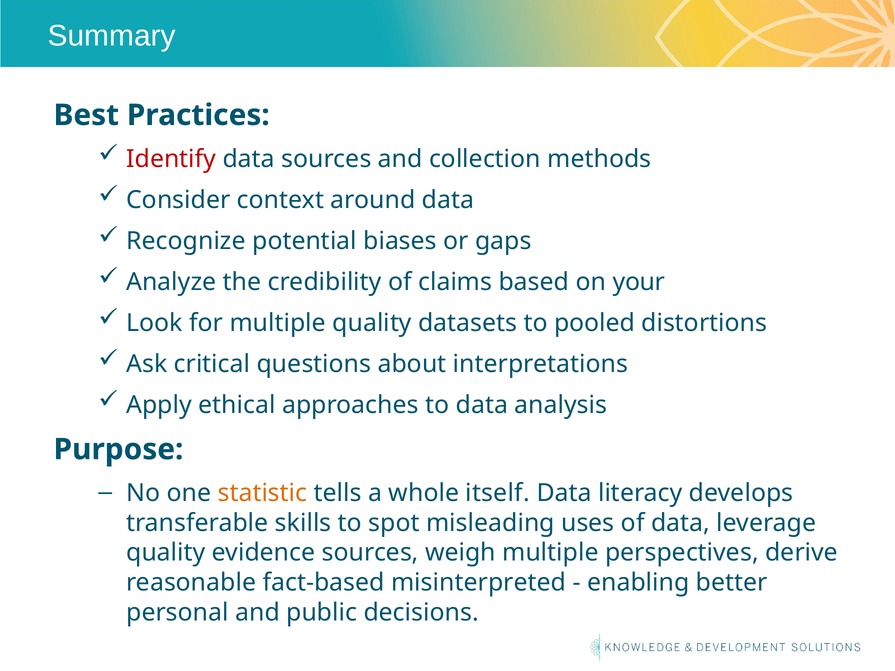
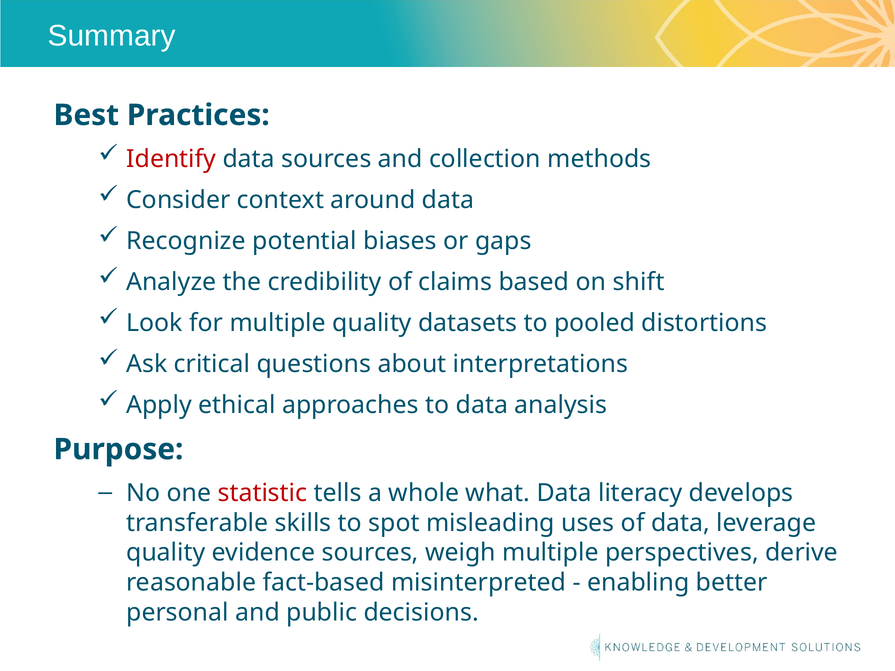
your: your -> shift (639, 282)
statistic colour: orange -> red (262, 493)
itself: itself -> what (498, 493)
